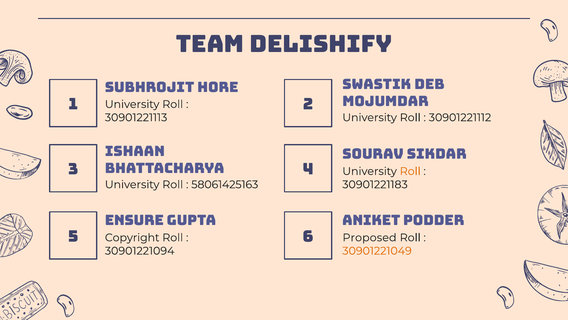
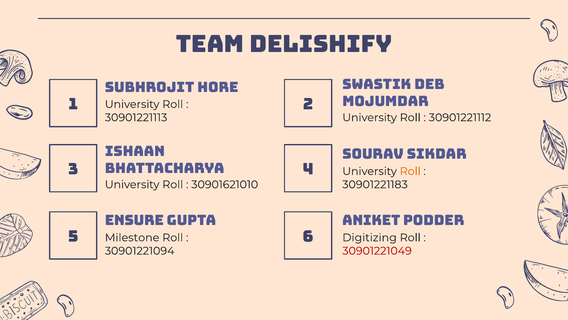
58061425163: 58061425163 -> 30901621010 (225, 184)
Copyright: Copyright -> Milestone (132, 237)
Proposed: Proposed -> Digitizing (370, 237)
30901221049 colour: orange -> red (377, 251)
